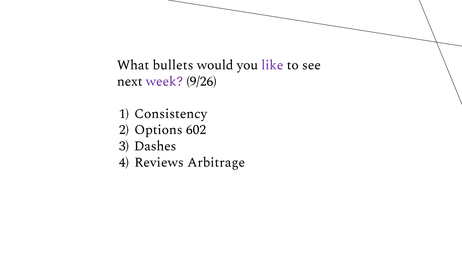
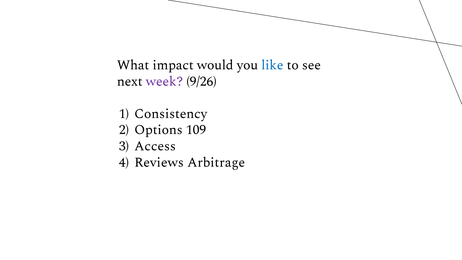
bullets: bullets -> impact (173, 65)
like colour: purple -> blue (272, 65)
602: 602 -> 109 (196, 130)
Dashes: Dashes -> Access (155, 146)
